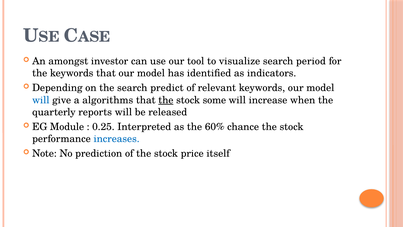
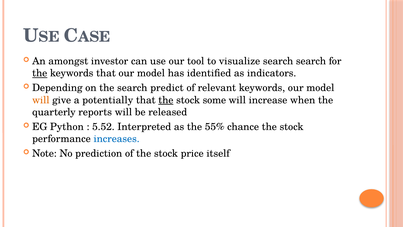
search period: period -> search (311, 61)
the underline: none -> present (40, 73)
will colour: blue -> orange (41, 100)
algorithms: algorithms -> potentially (108, 100)
Module: Module -> Python (67, 127)
0.25: 0.25 -> 5.52 (103, 127)
60%: 60% -> 55% (215, 127)
